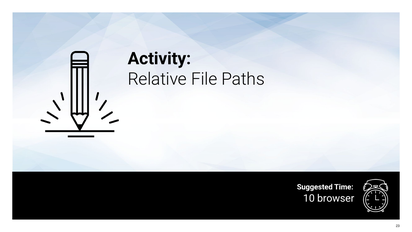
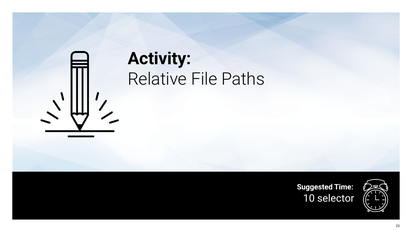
browser: browser -> selector (336, 198)
